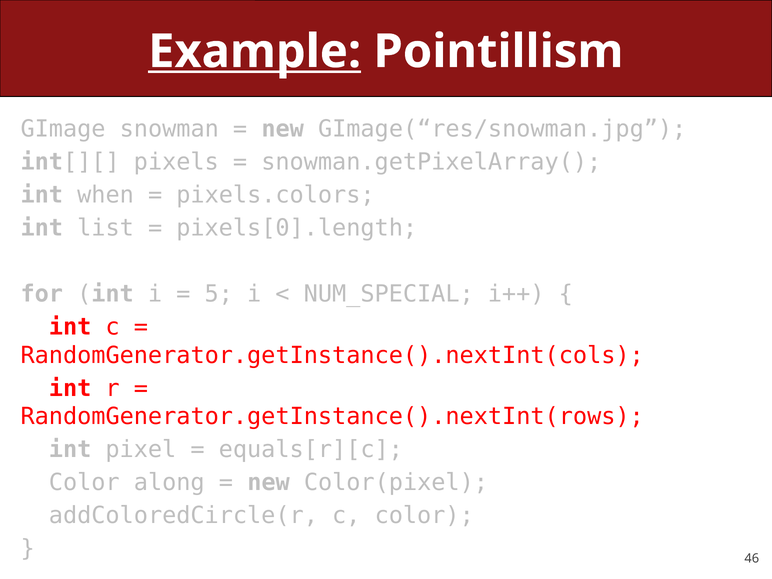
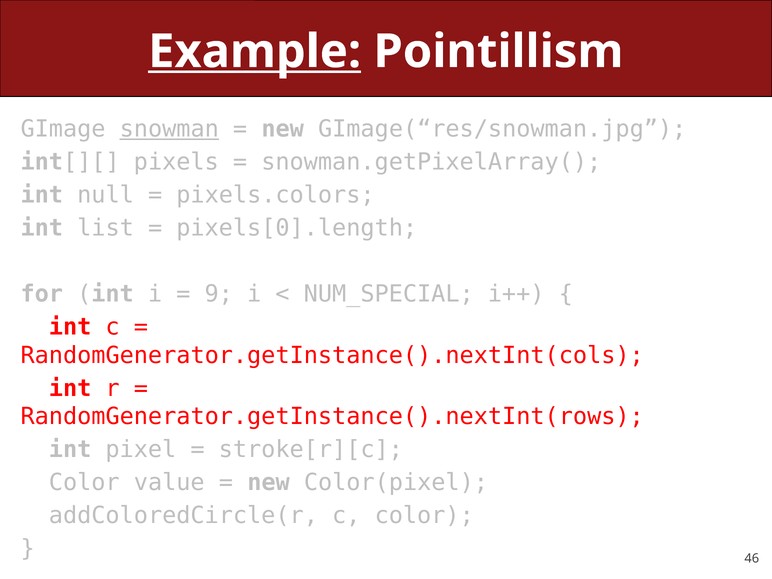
snowman underline: none -> present (169, 129)
when: when -> null (106, 195)
5: 5 -> 9 (219, 294)
equals[r][c: equals[r][c -> stroke[r][c (311, 450)
along: along -> value (169, 483)
